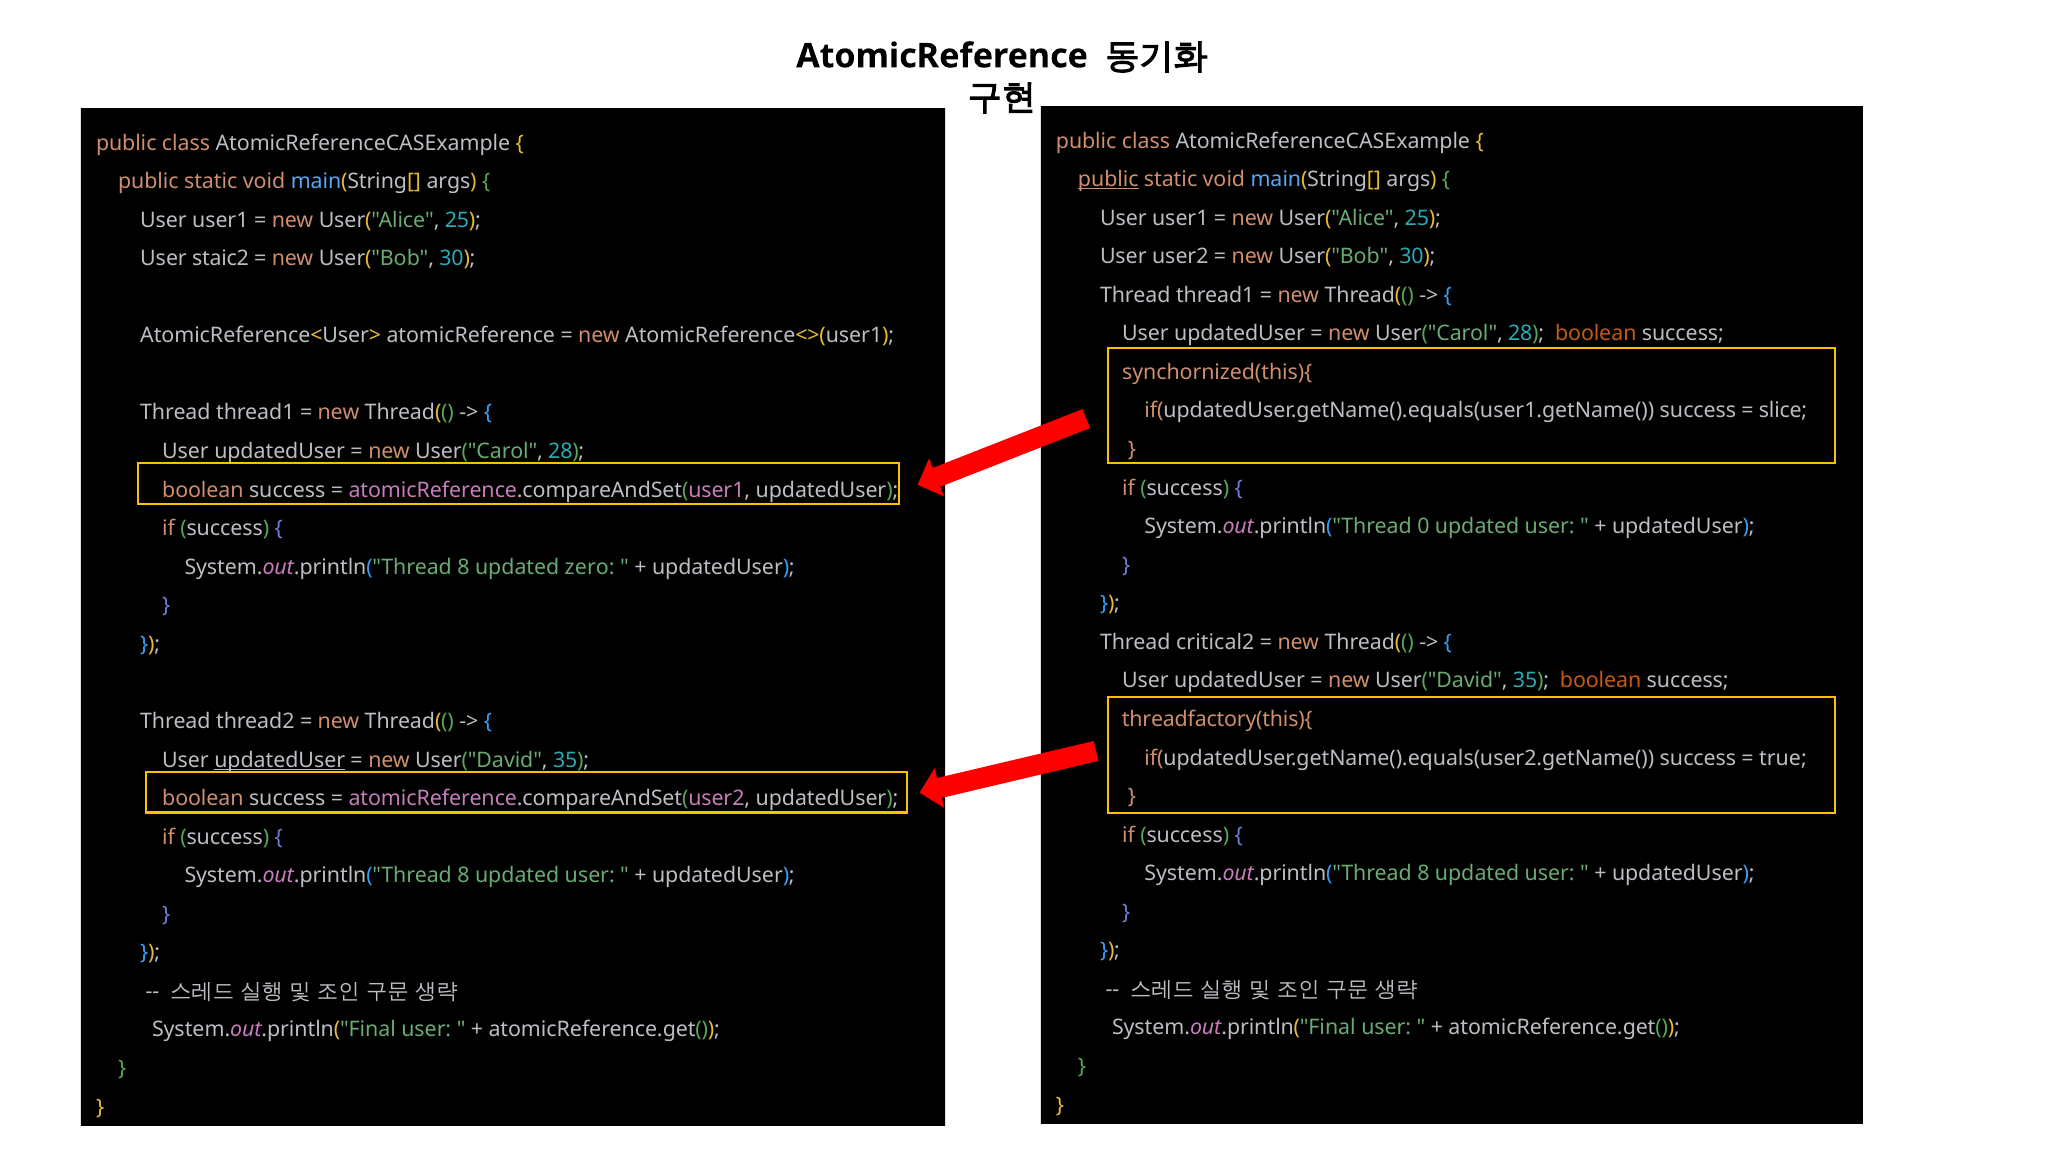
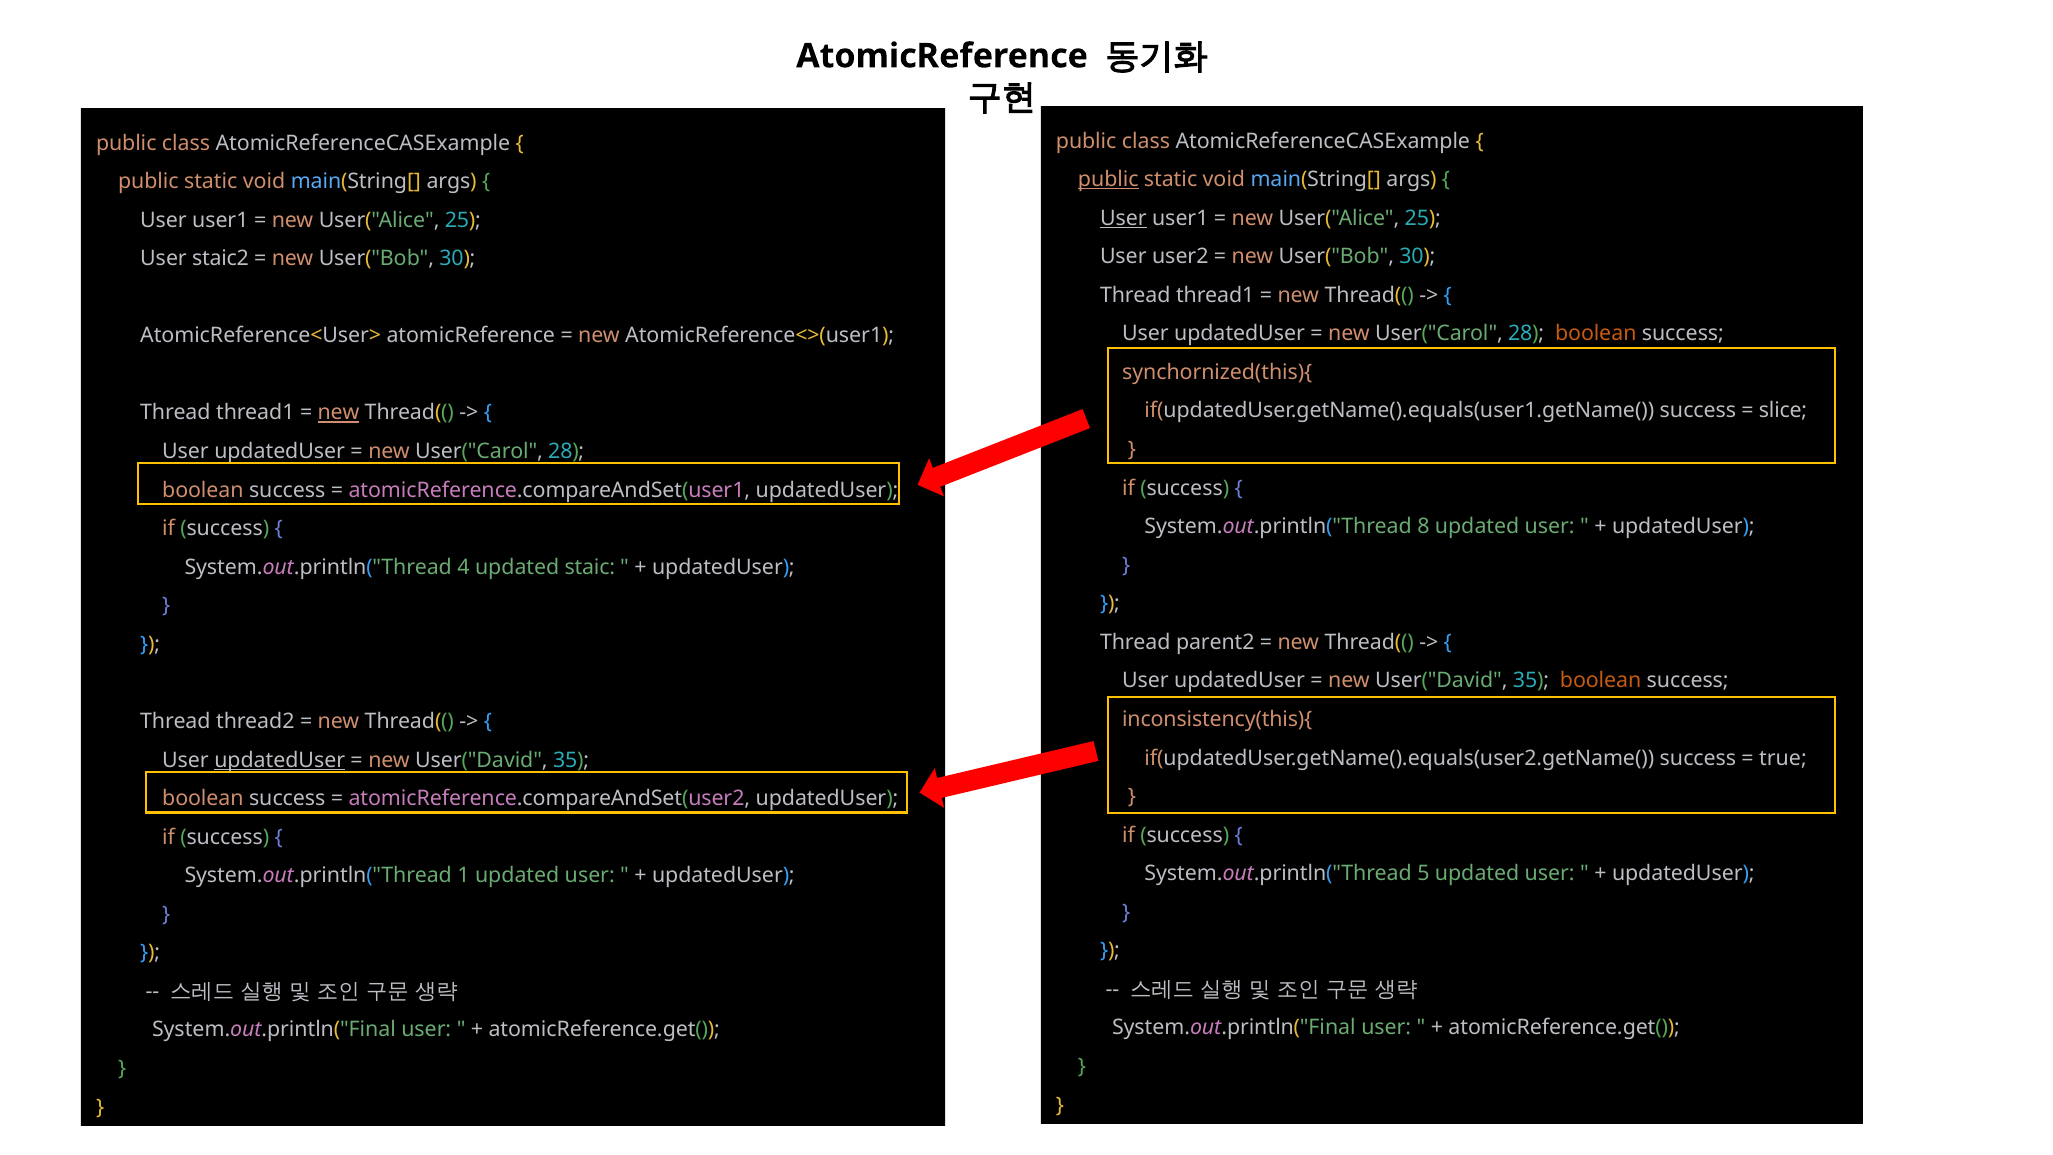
User underline: none -> present (1123, 218)
new underline: none -> present (339, 413)
0: 0 -> 8 (1423, 527)
8: 8 -> 4 (464, 567)
zero: zero -> staic (590, 567)
critical2: critical2 -> parent2 (1215, 642)
threadfactory(this){: threadfactory(this){ -> inconsistency(this){ (1217, 719)
8: 8 -> 5 (1423, 873)
8: 8 -> 1 (464, 875)
